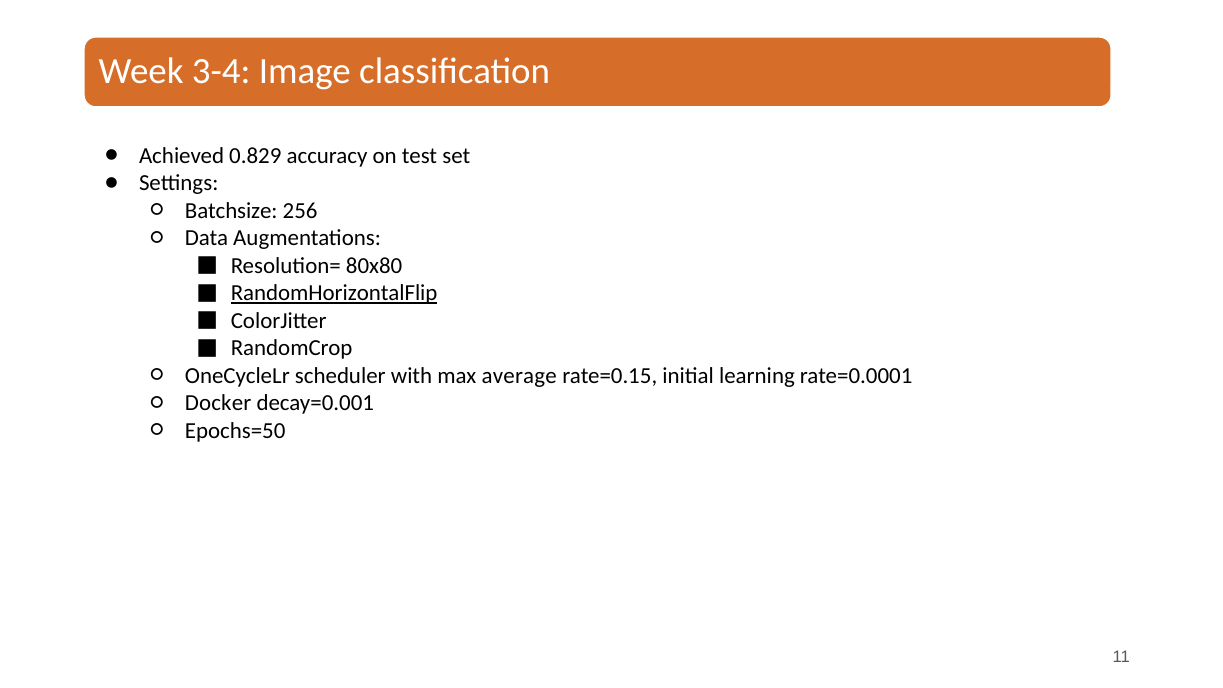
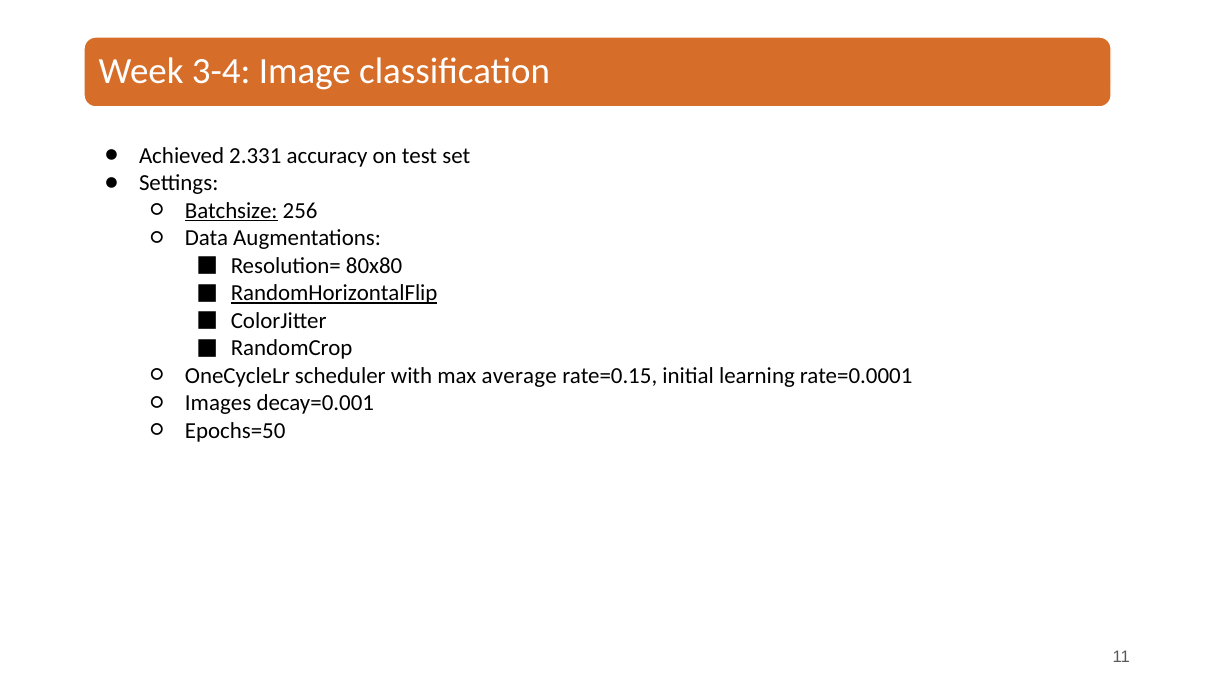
0.829: 0.829 -> 2.331 (255, 156)
Batchsize underline: none -> present (231, 211)
Docker: Docker -> Images (218, 403)
